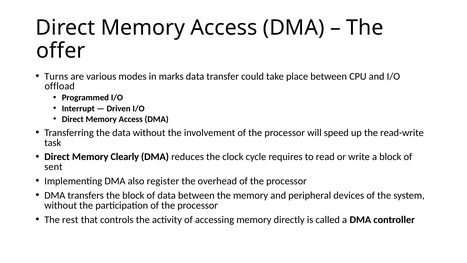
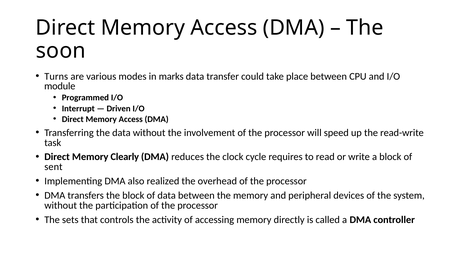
offer: offer -> soon (61, 51)
offload: offload -> module (60, 86)
register: register -> realized (163, 181)
rest: rest -> sets (70, 220)
